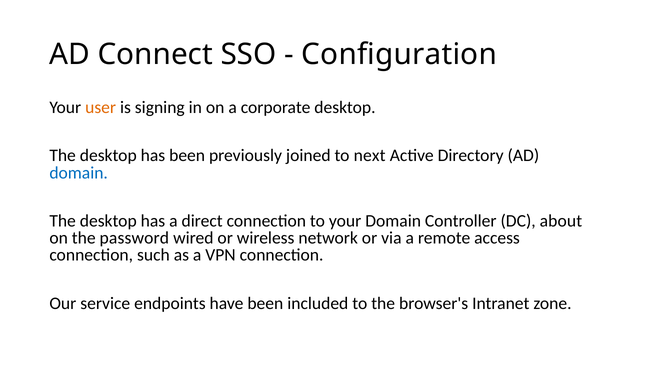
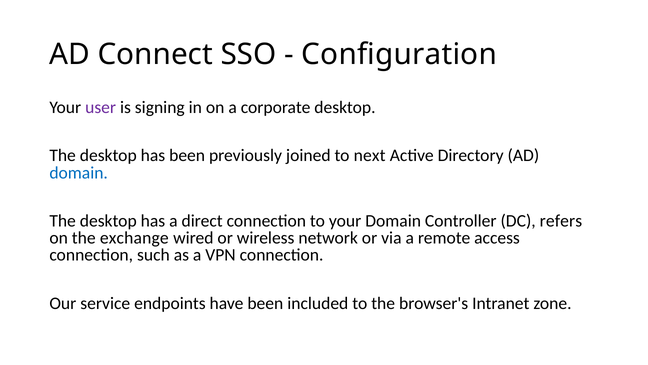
user colour: orange -> purple (101, 107)
about: about -> refers (561, 221)
password: password -> exchange (134, 238)
